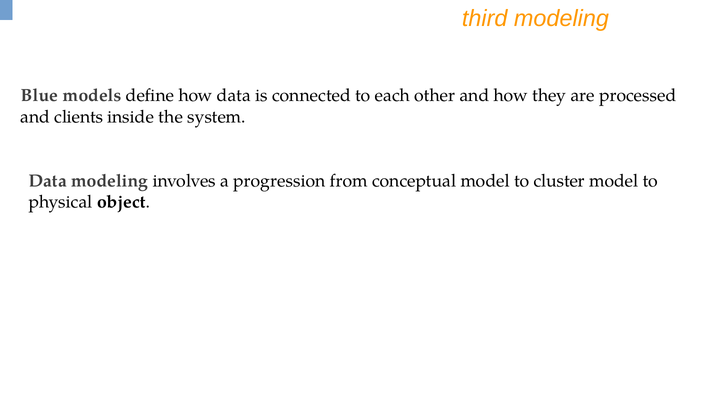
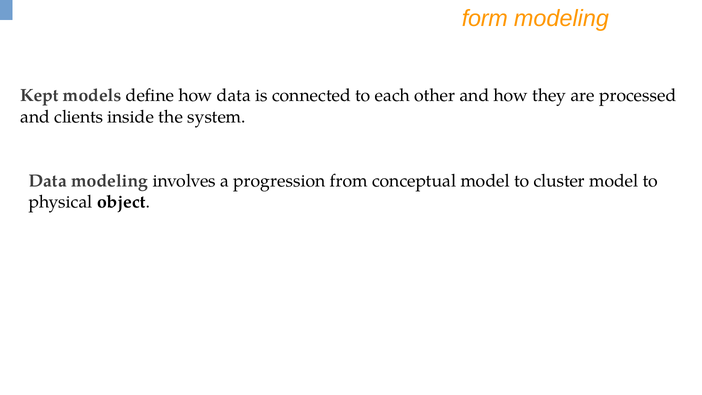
third: third -> form (485, 18)
Blue: Blue -> Kept (40, 96)
